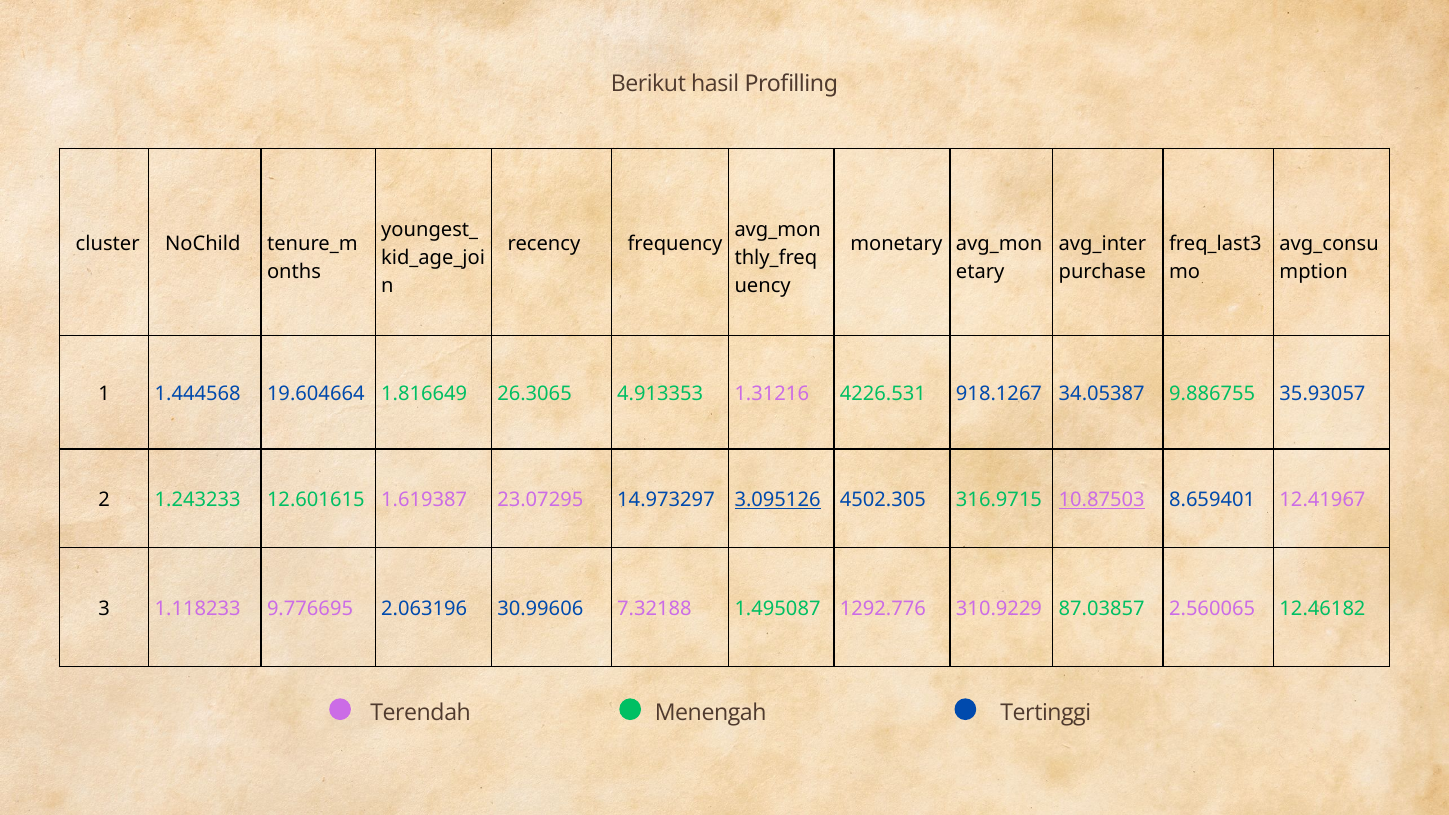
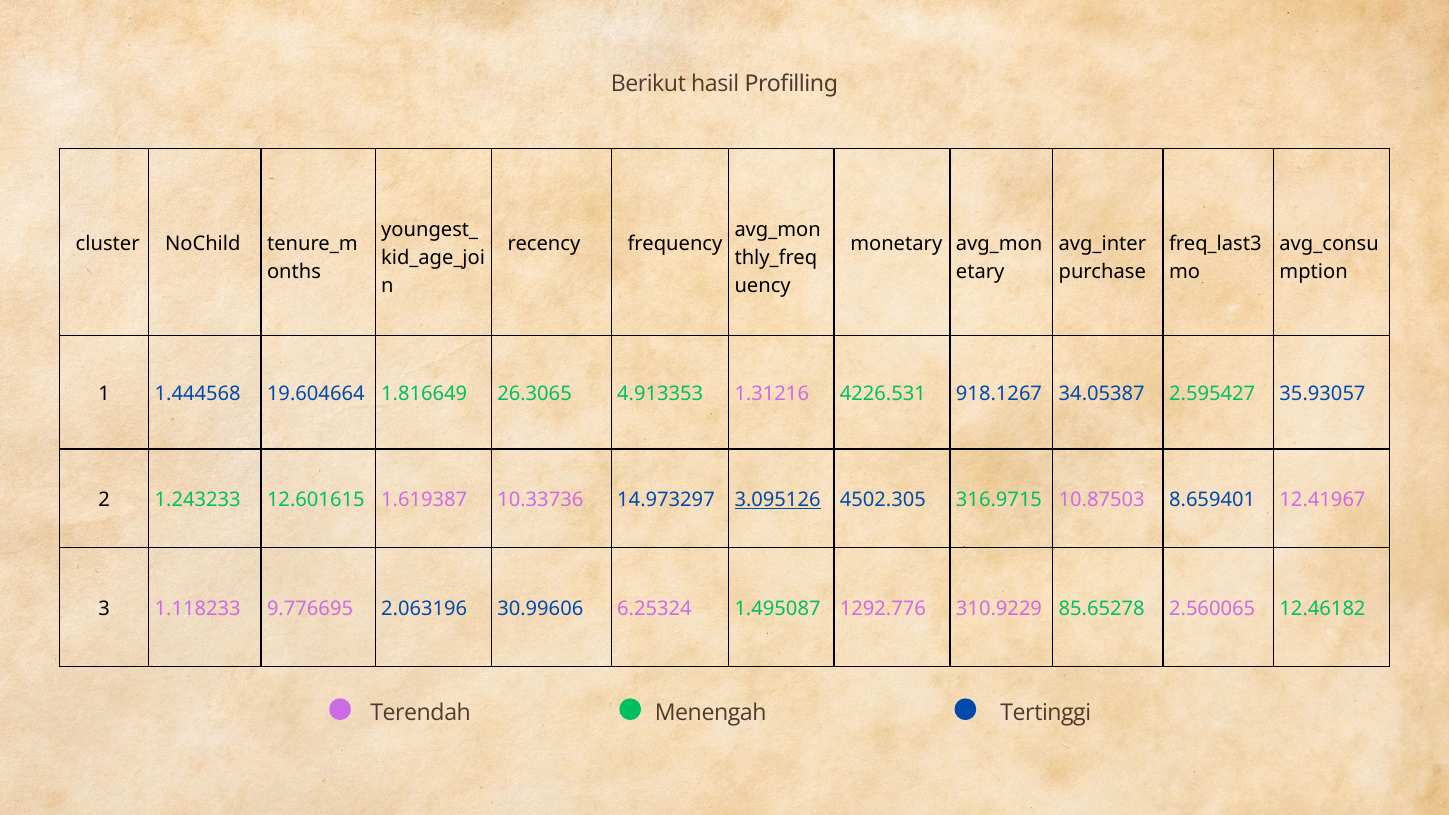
9.886755: 9.886755 -> 2.595427 (1212, 394)
23.07295: 23.07295 -> 10.33736 (540, 500)
10.87503 underline: present -> none (1102, 500)
7.32188: 7.32188 -> 6.25324 (654, 609)
87.03857: 87.03857 -> 85.65278 (1102, 609)
